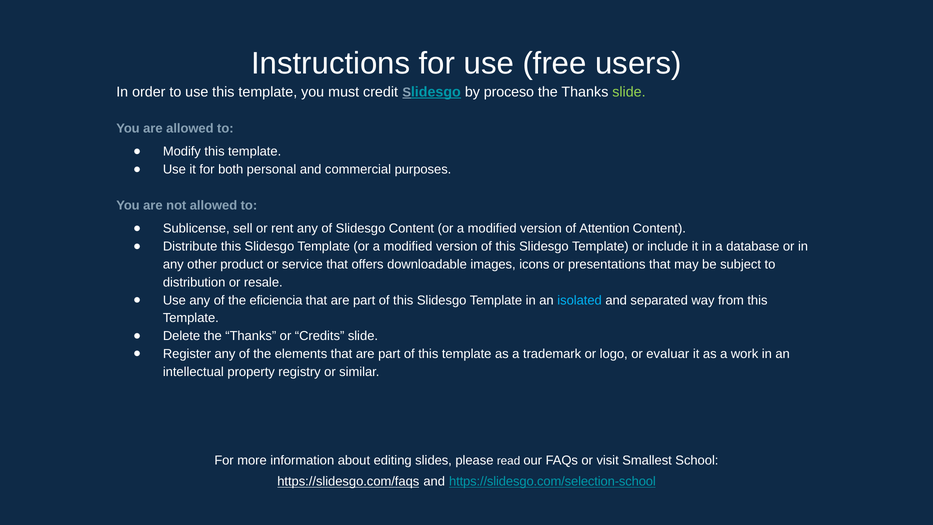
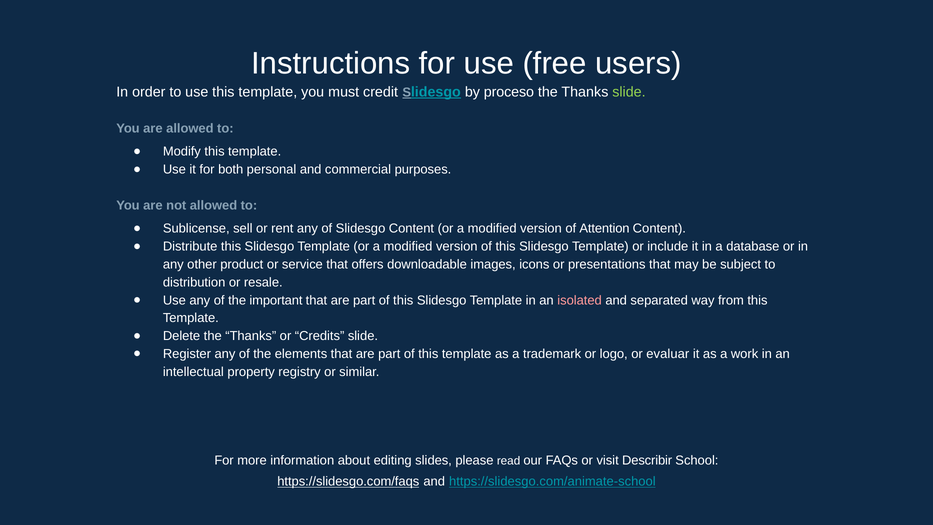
eficiencia: eficiencia -> important (276, 300)
isolated colour: light blue -> pink (580, 300)
Smallest: Smallest -> Describir (647, 461)
https://slidesgo.com/selection-school: https://slidesgo.com/selection-school -> https://slidesgo.com/animate-school (552, 481)
